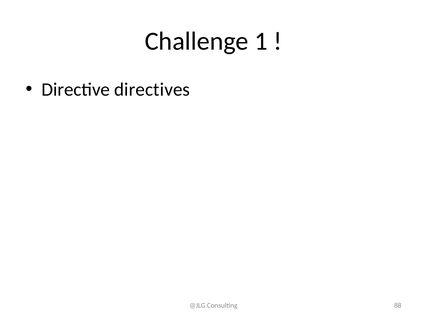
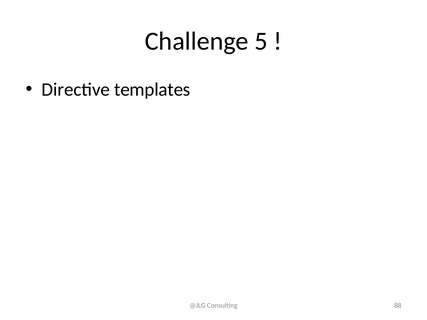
1: 1 -> 5 (261, 41)
directives: directives -> templates (152, 90)
